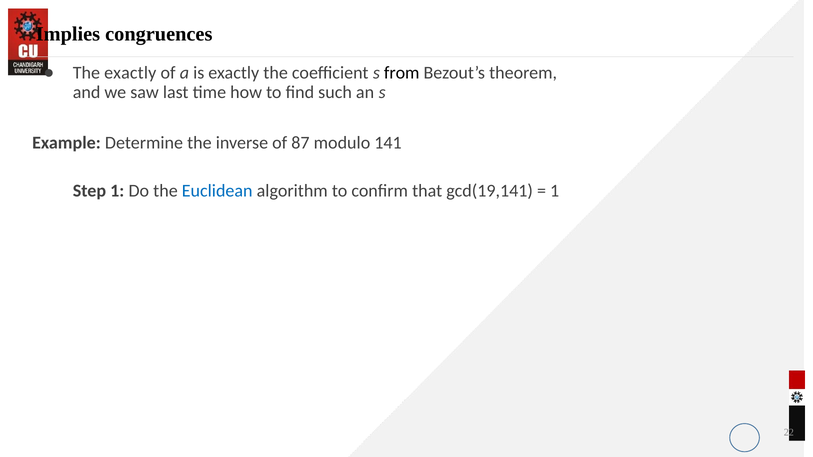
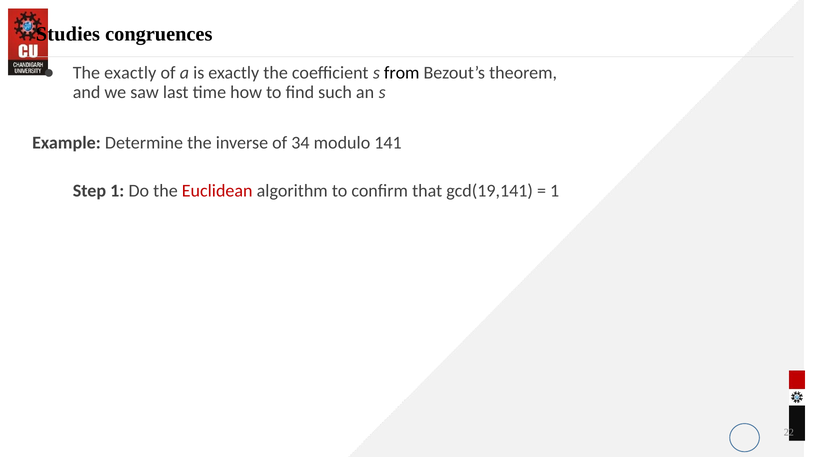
Implies: Implies -> Studies (68, 34)
87: 87 -> 34 (300, 143)
Euclidean colour: blue -> red (217, 191)
